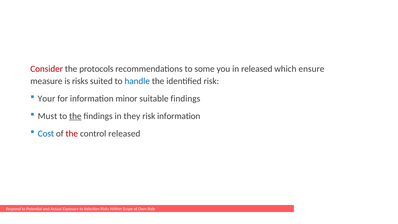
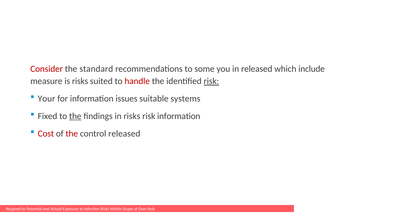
protocols: protocols -> standard (96, 69)
ensure: ensure -> include (312, 69)
handle colour: blue -> red (137, 81)
risk underline: none -> present (211, 81)
minor: minor -> issues (126, 99)
suitable findings: findings -> systems (185, 99)
Must: Must -> Fixed (48, 116)
in they: they -> risks (132, 116)
Cost colour: blue -> red (46, 133)
